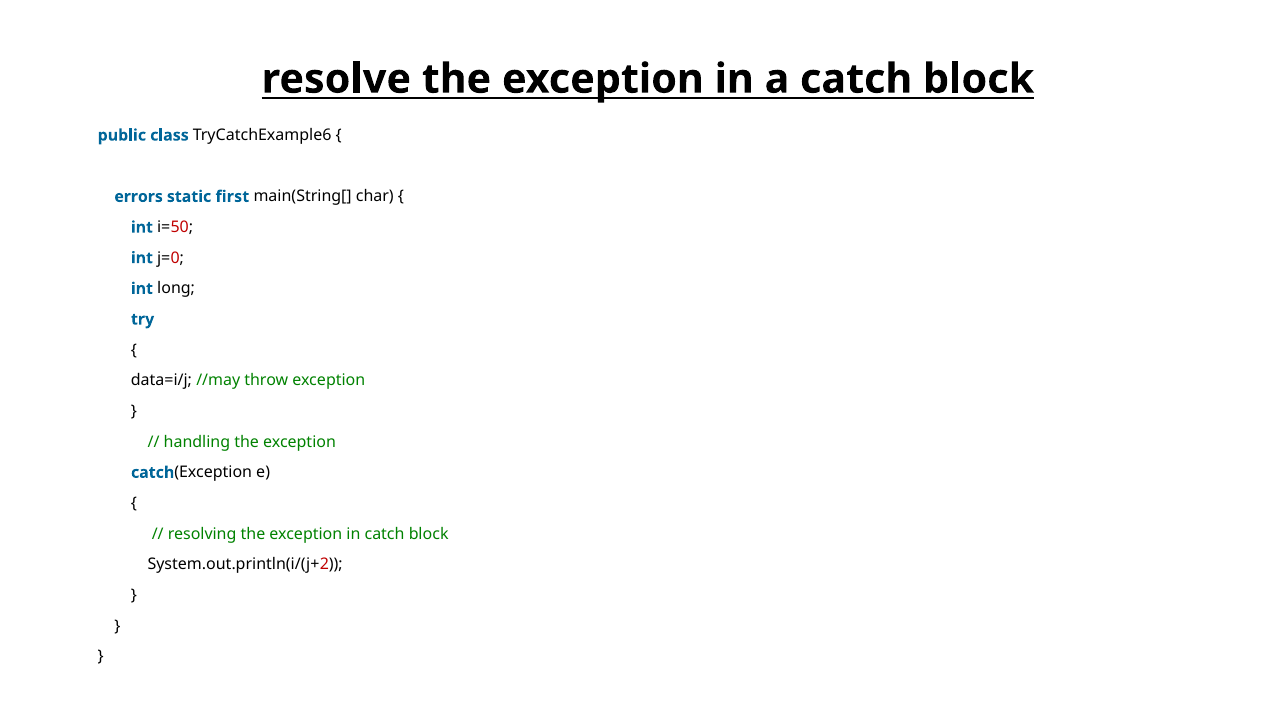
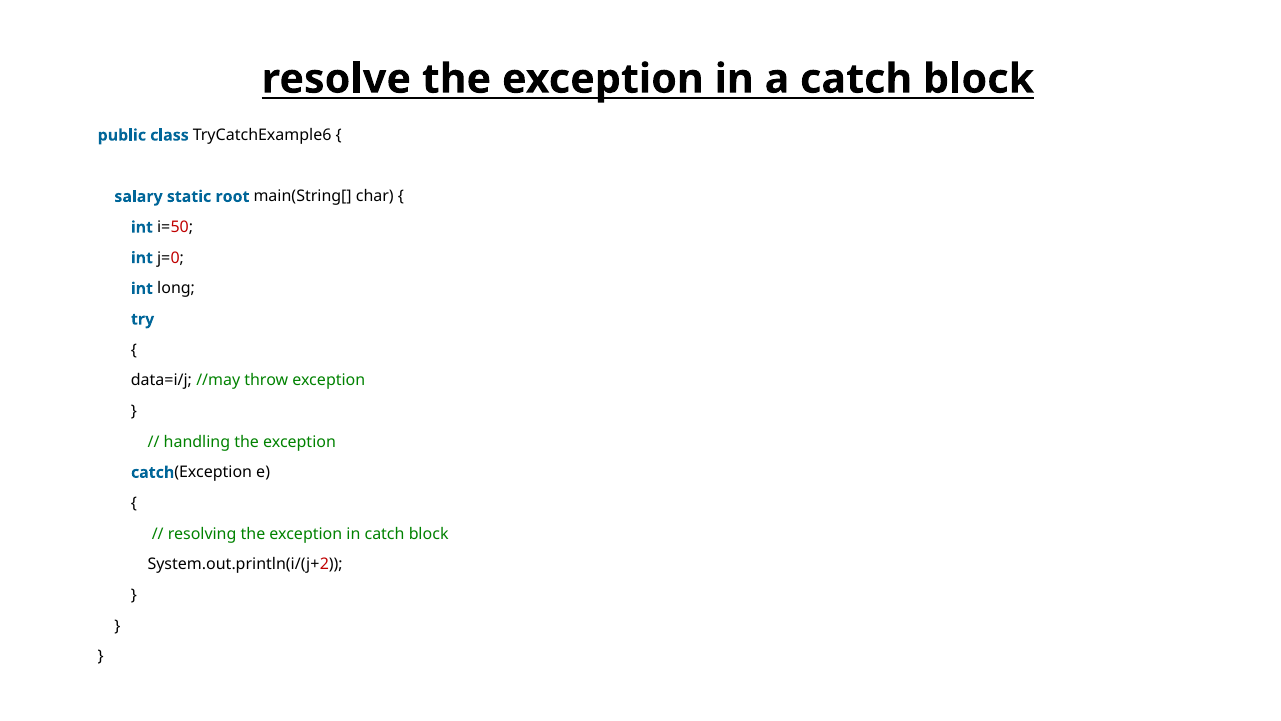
errors: errors -> salary (139, 196)
first: first -> root (232, 196)
